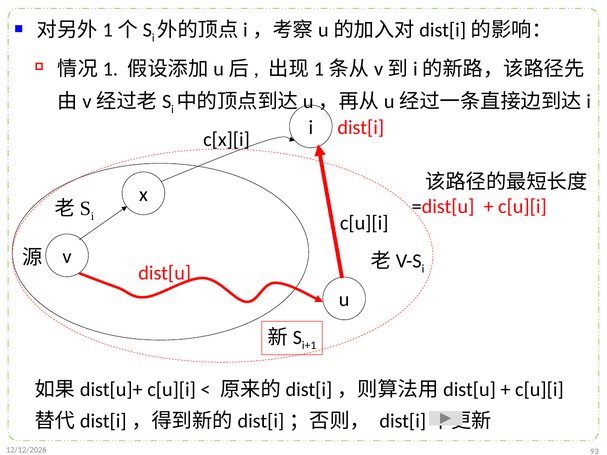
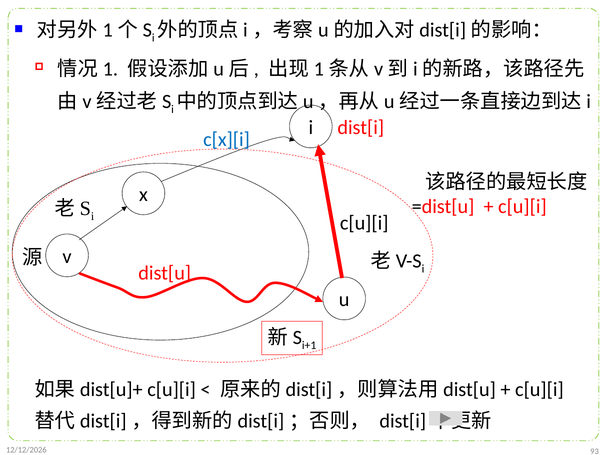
c[x][i colour: black -> blue (227, 140)
